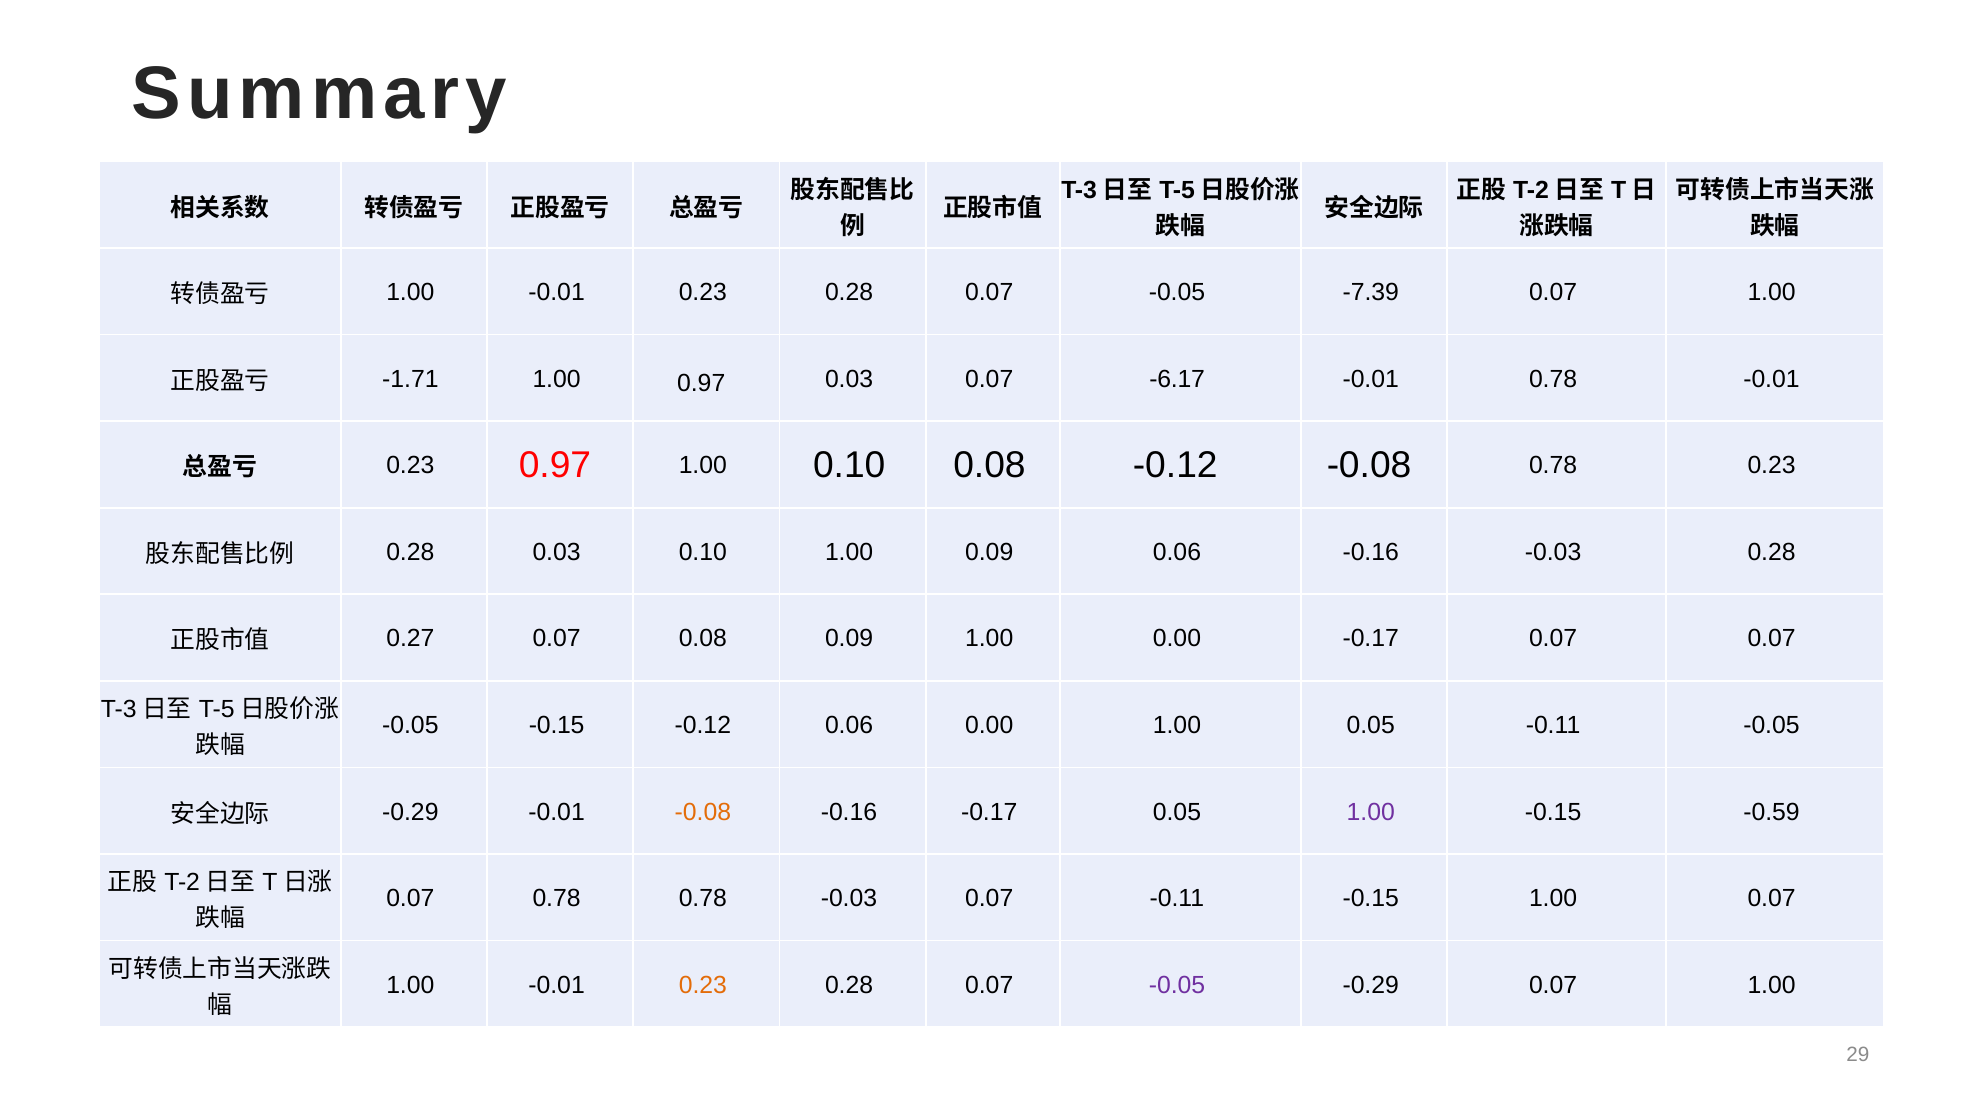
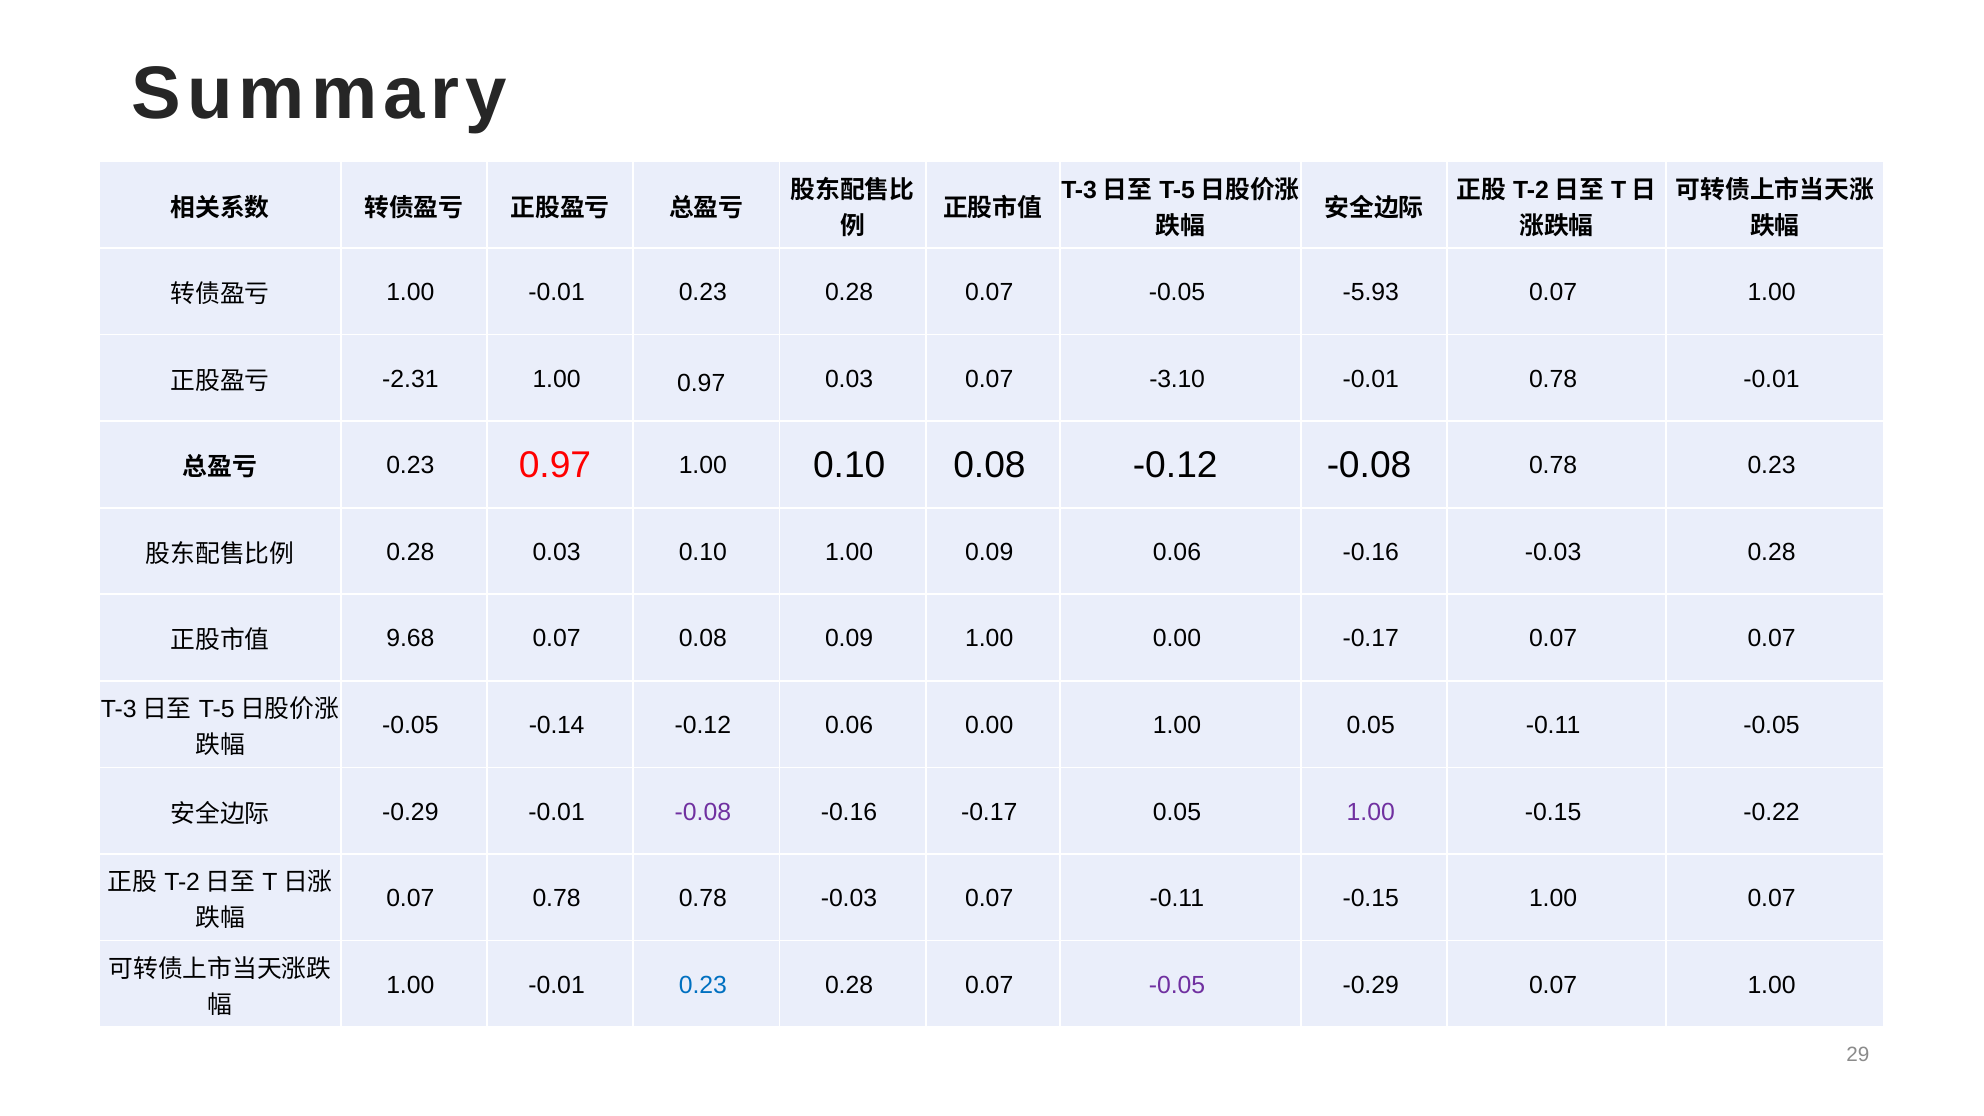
-7.39: -7.39 -> -5.93 (1371, 292)
-1.71: -1.71 -> -2.31 (410, 379)
-6.17: -6.17 -> -3.10 (1177, 379)
0.27: 0.27 -> 9.68 (410, 639)
-0.05 -0.15: -0.15 -> -0.14 (557, 725)
-0.08 colour: orange -> purple (703, 812)
-0.59: -0.59 -> -0.22 (1772, 812)
0.23 colour: orange -> blue (703, 985)
